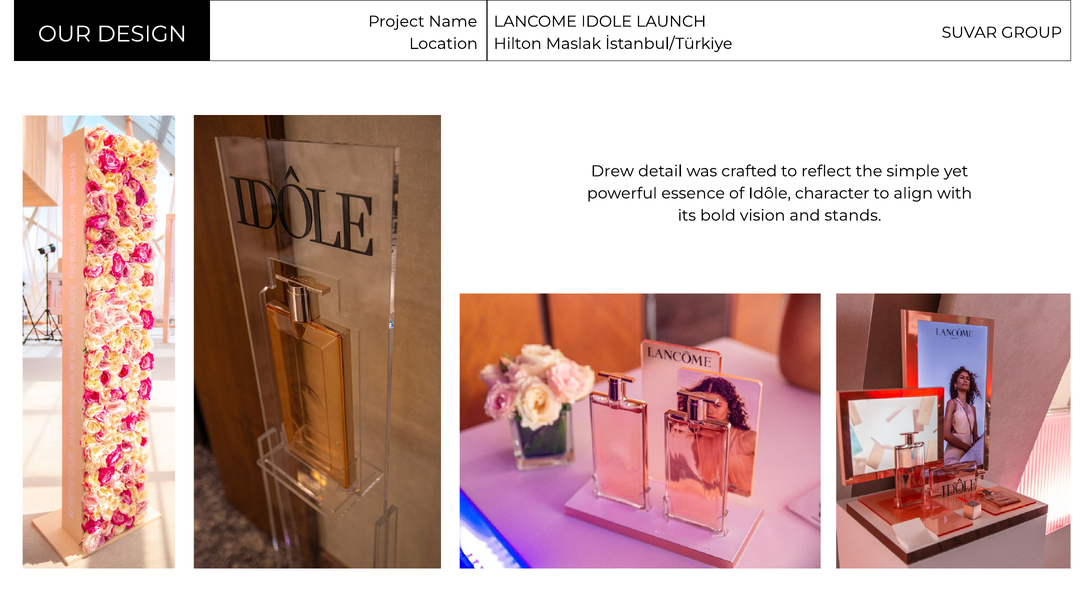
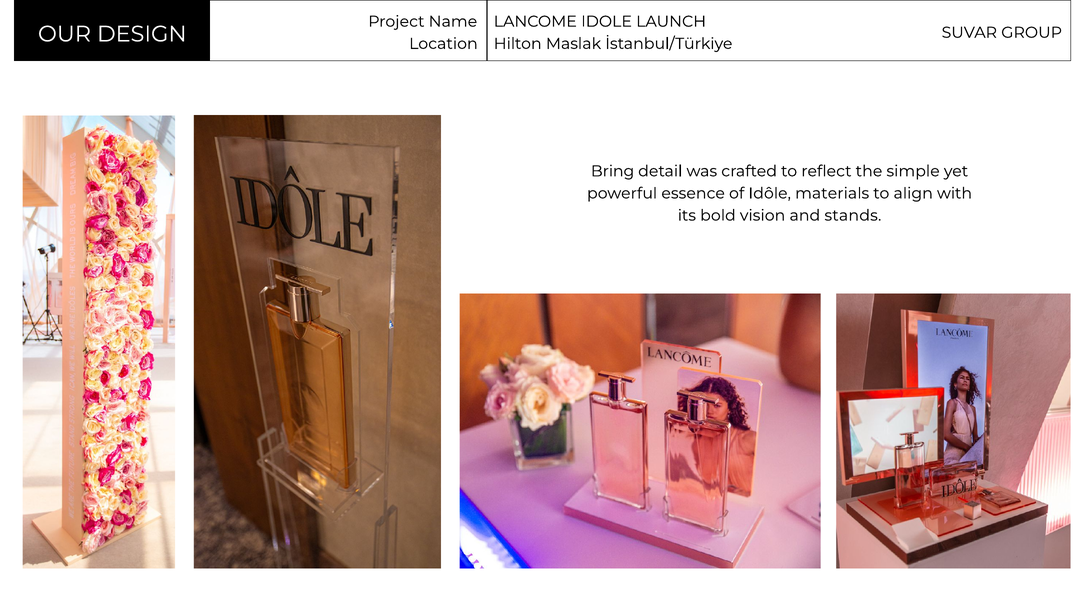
Drew: Drew -> Bring (613, 171)
character: character -> materials (832, 193)
